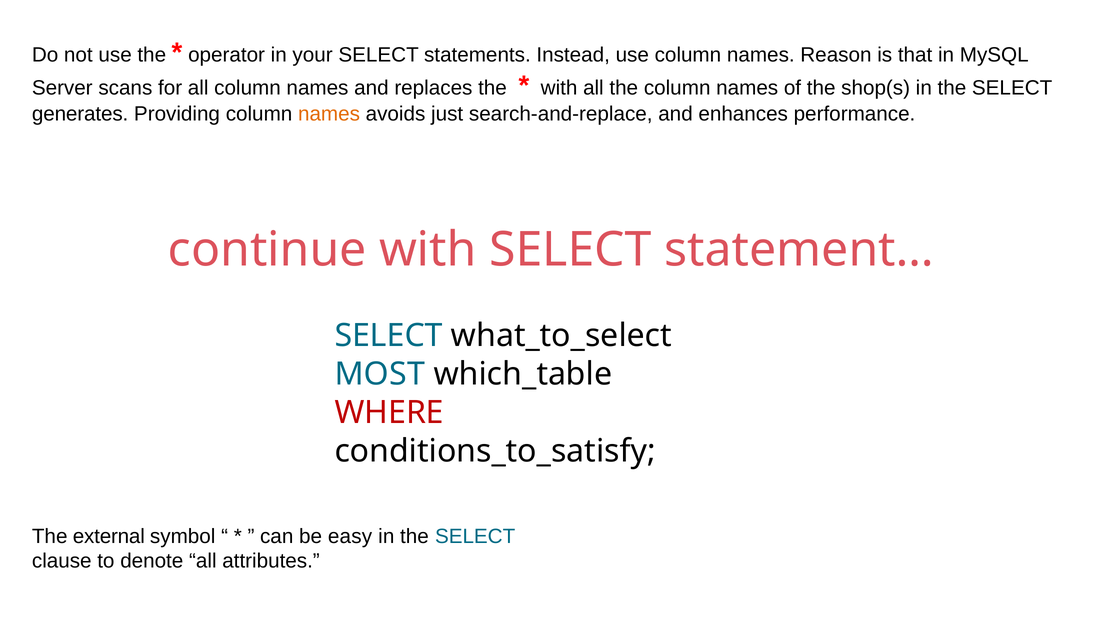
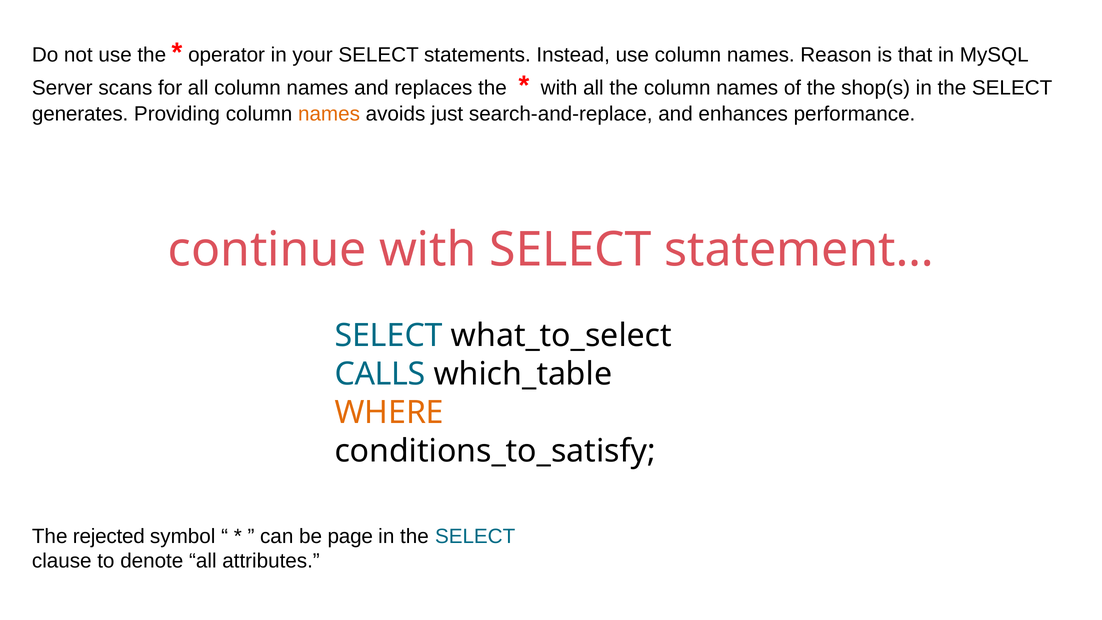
MOST: MOST -> CALLS (380, 374)
WHERE colour: red -> orange (389, 413)
external: external -> rejected (109, 536)
easy: easy -> page (350, 536)
